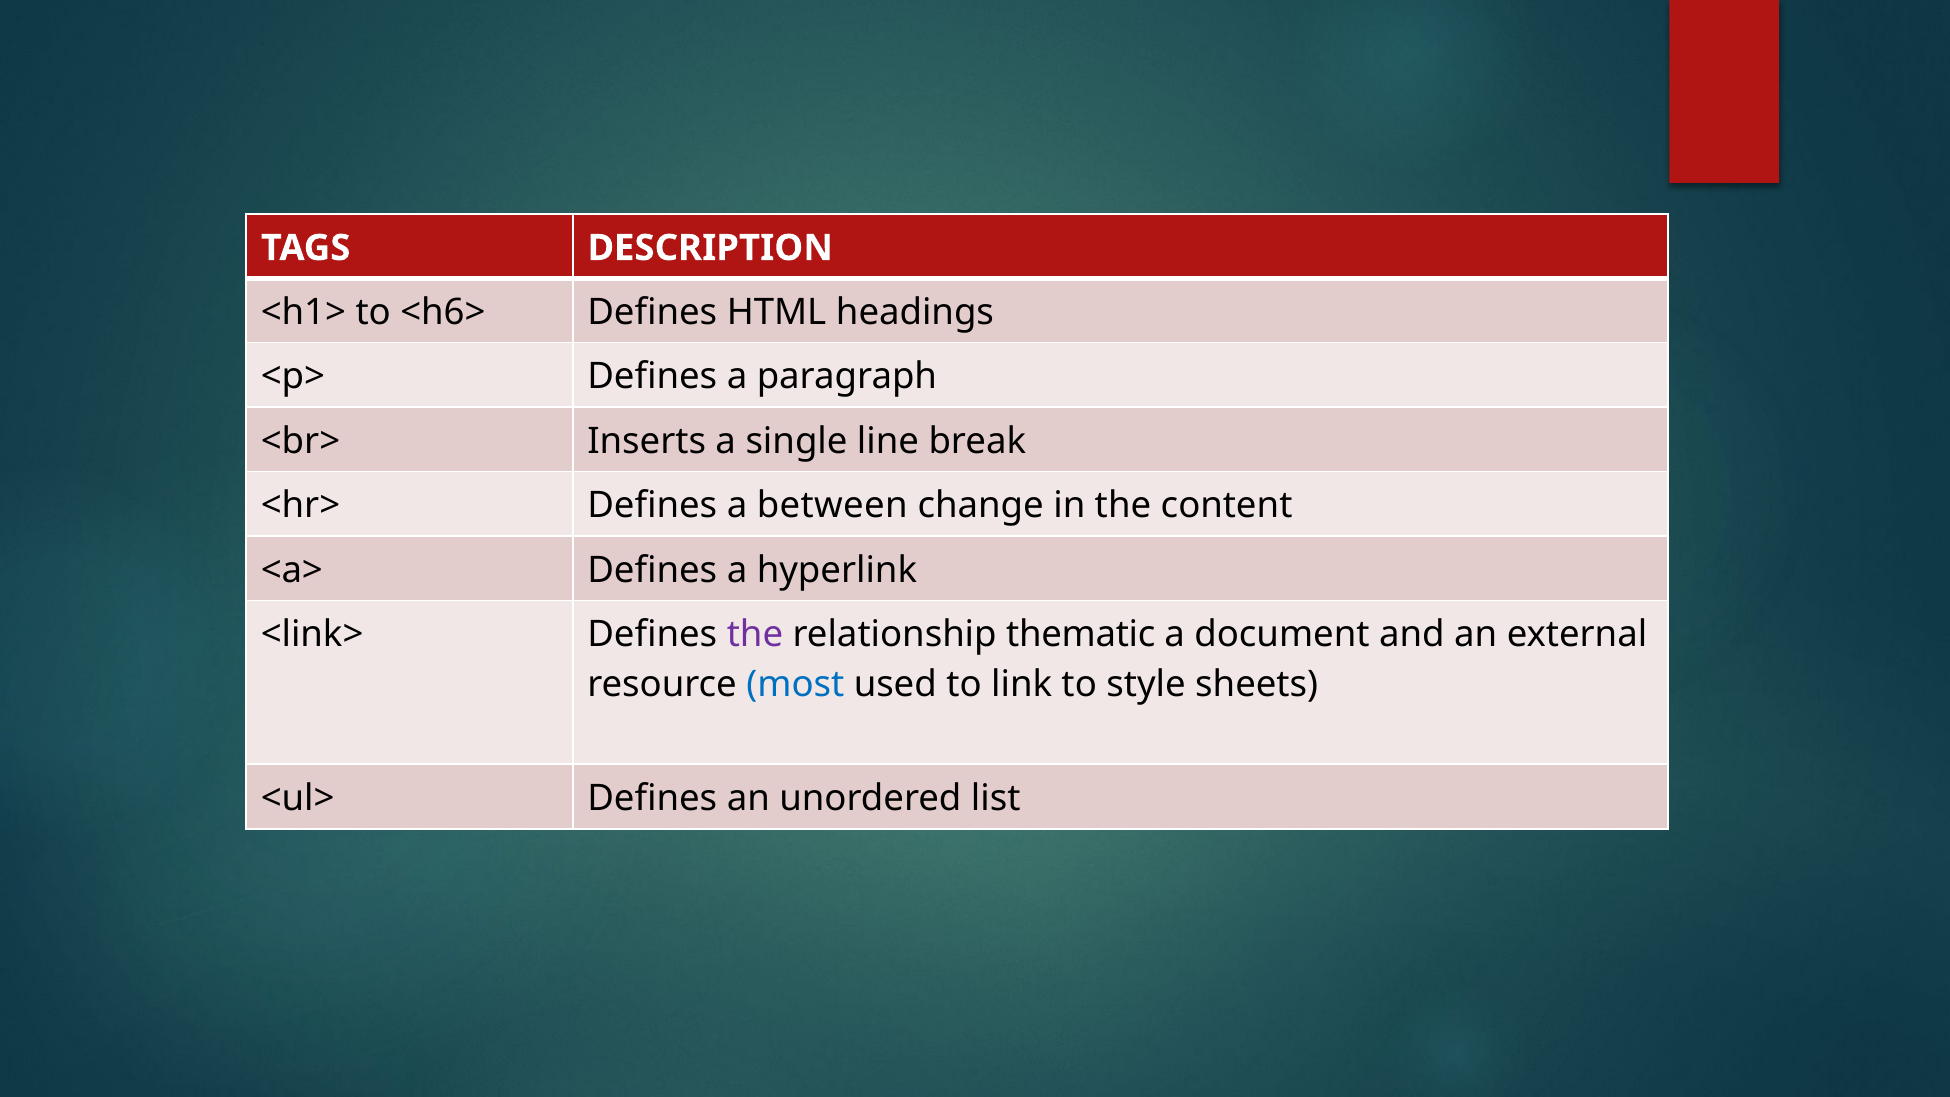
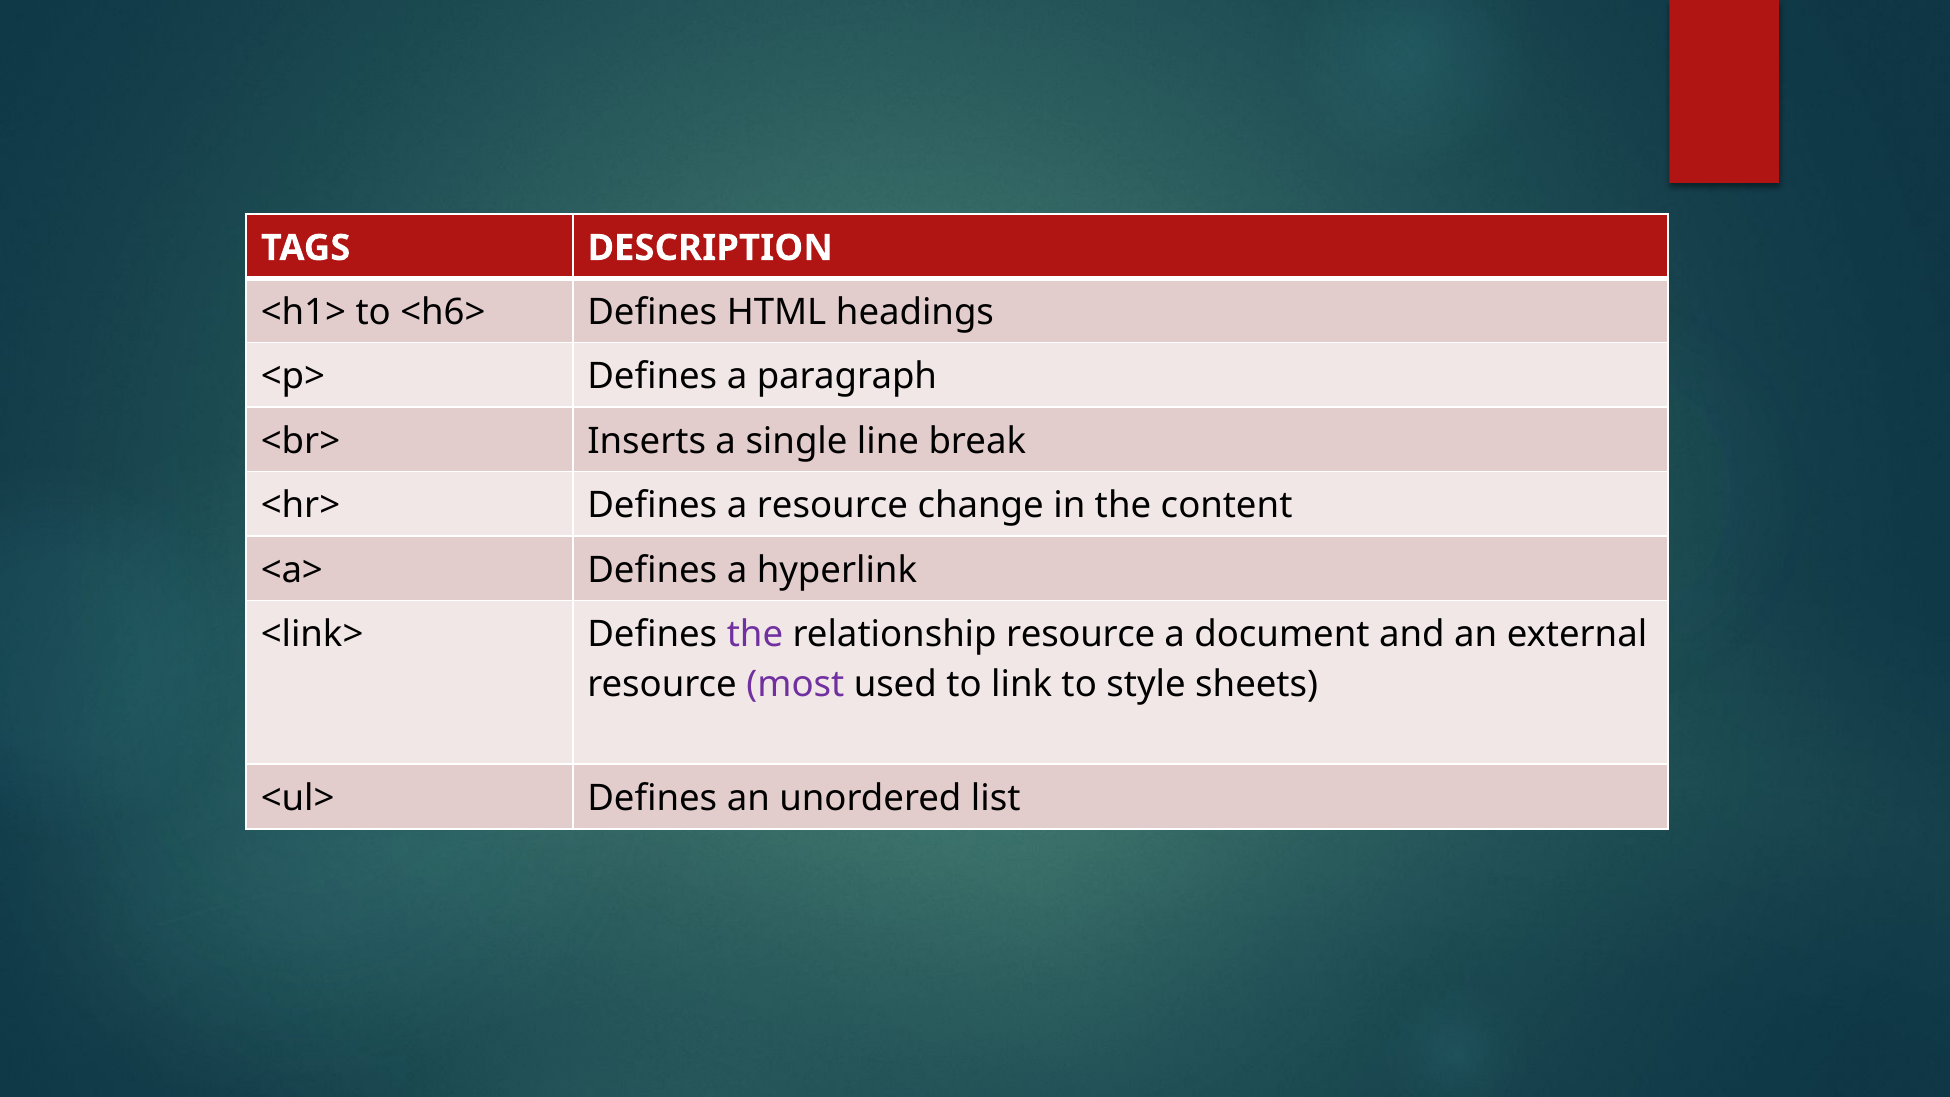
a between: between -> resource (832, 506)
relationship thematic: thematic -> resource (1081, 635)
most colour: blue -> purple (795, 684)
